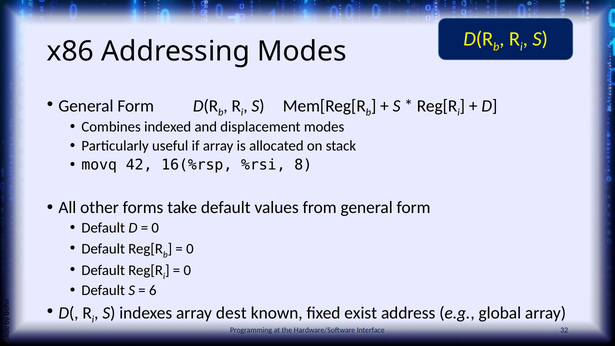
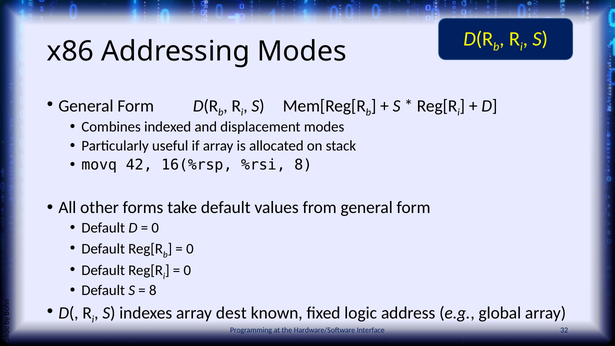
6: 6 -> 8 (153, 290)
exist: exist -> logic (361, 313)
